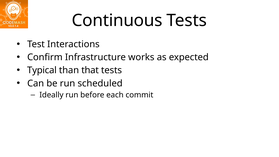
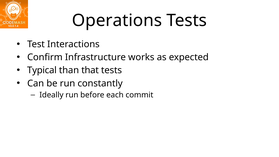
Continuous: Continuous -> Operations (117, 21)
scheduled: scheduled -> constantly (100, 83)
